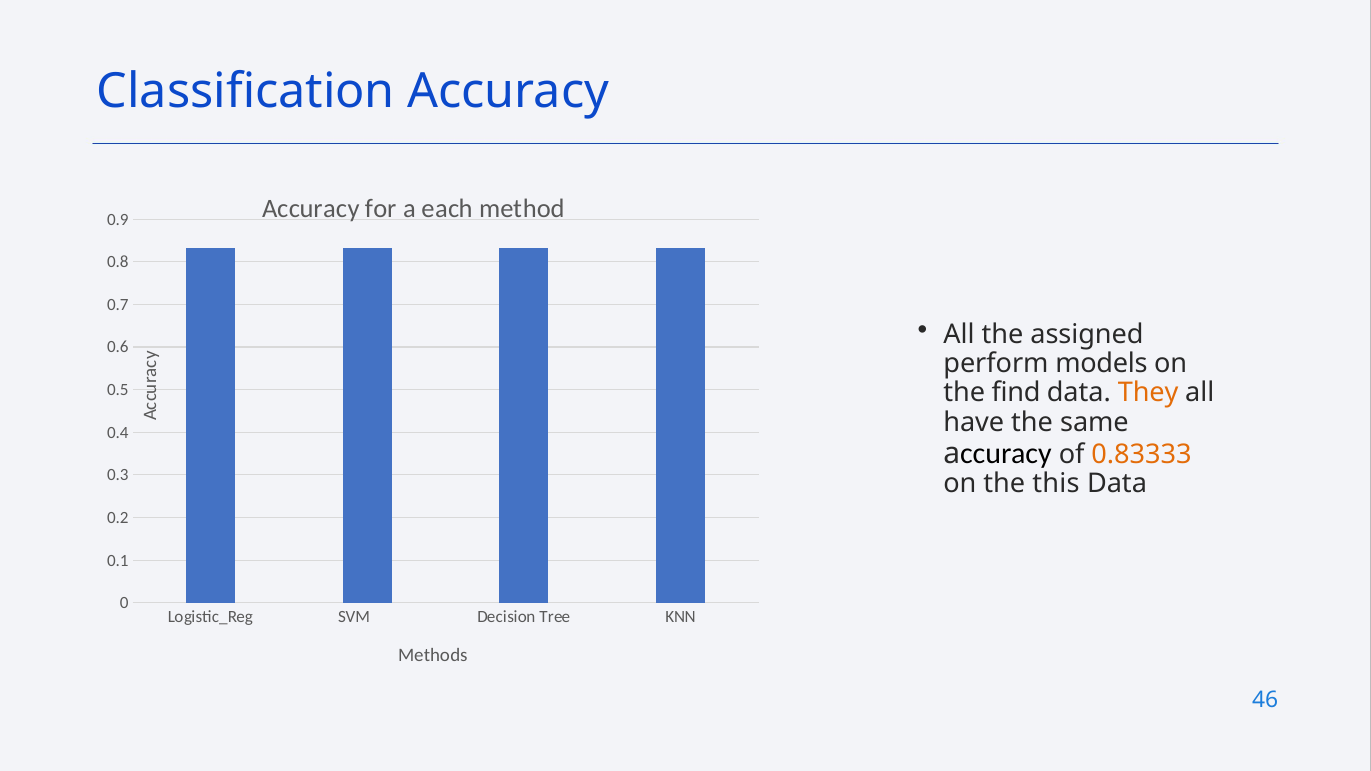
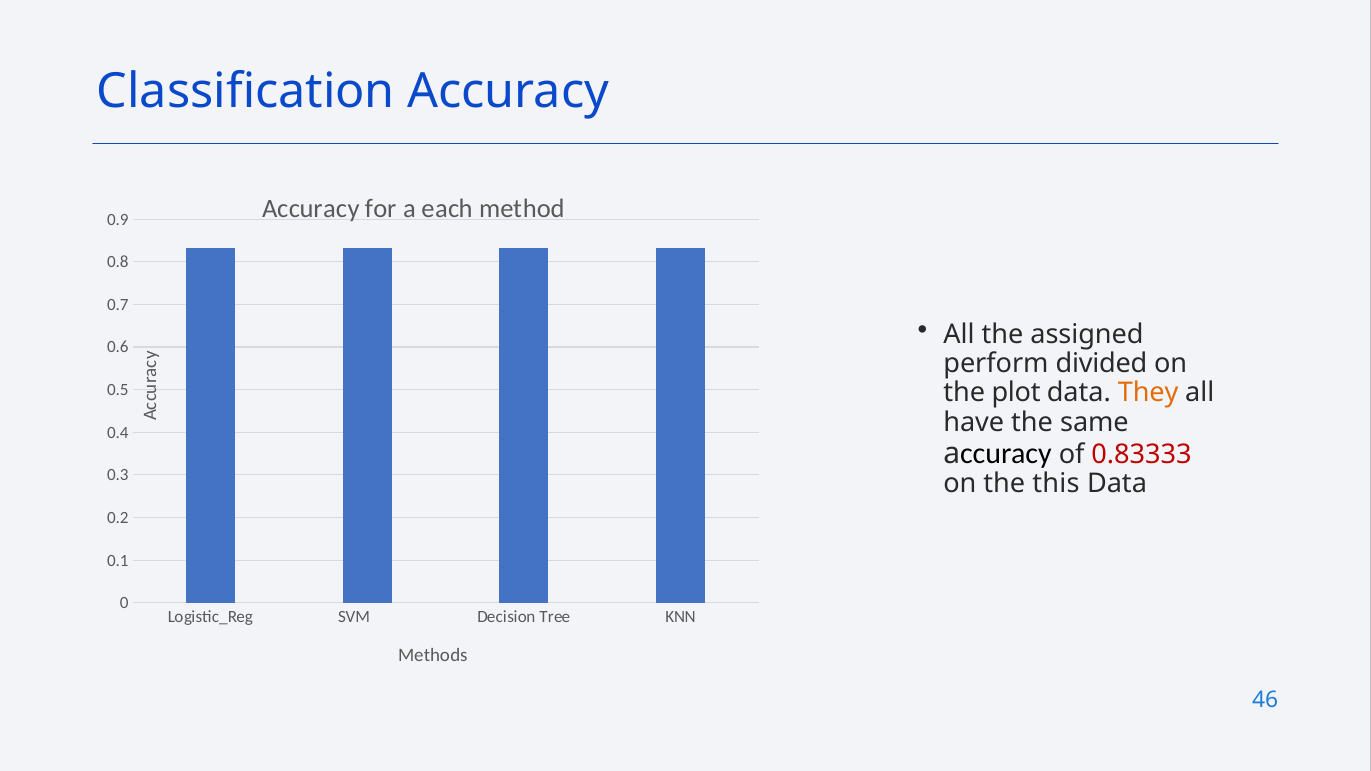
models: models -> divided (1101, 364)
find: find -> plot (1016, 393)
0.83333 colour: orange -> red (1141, 455)
